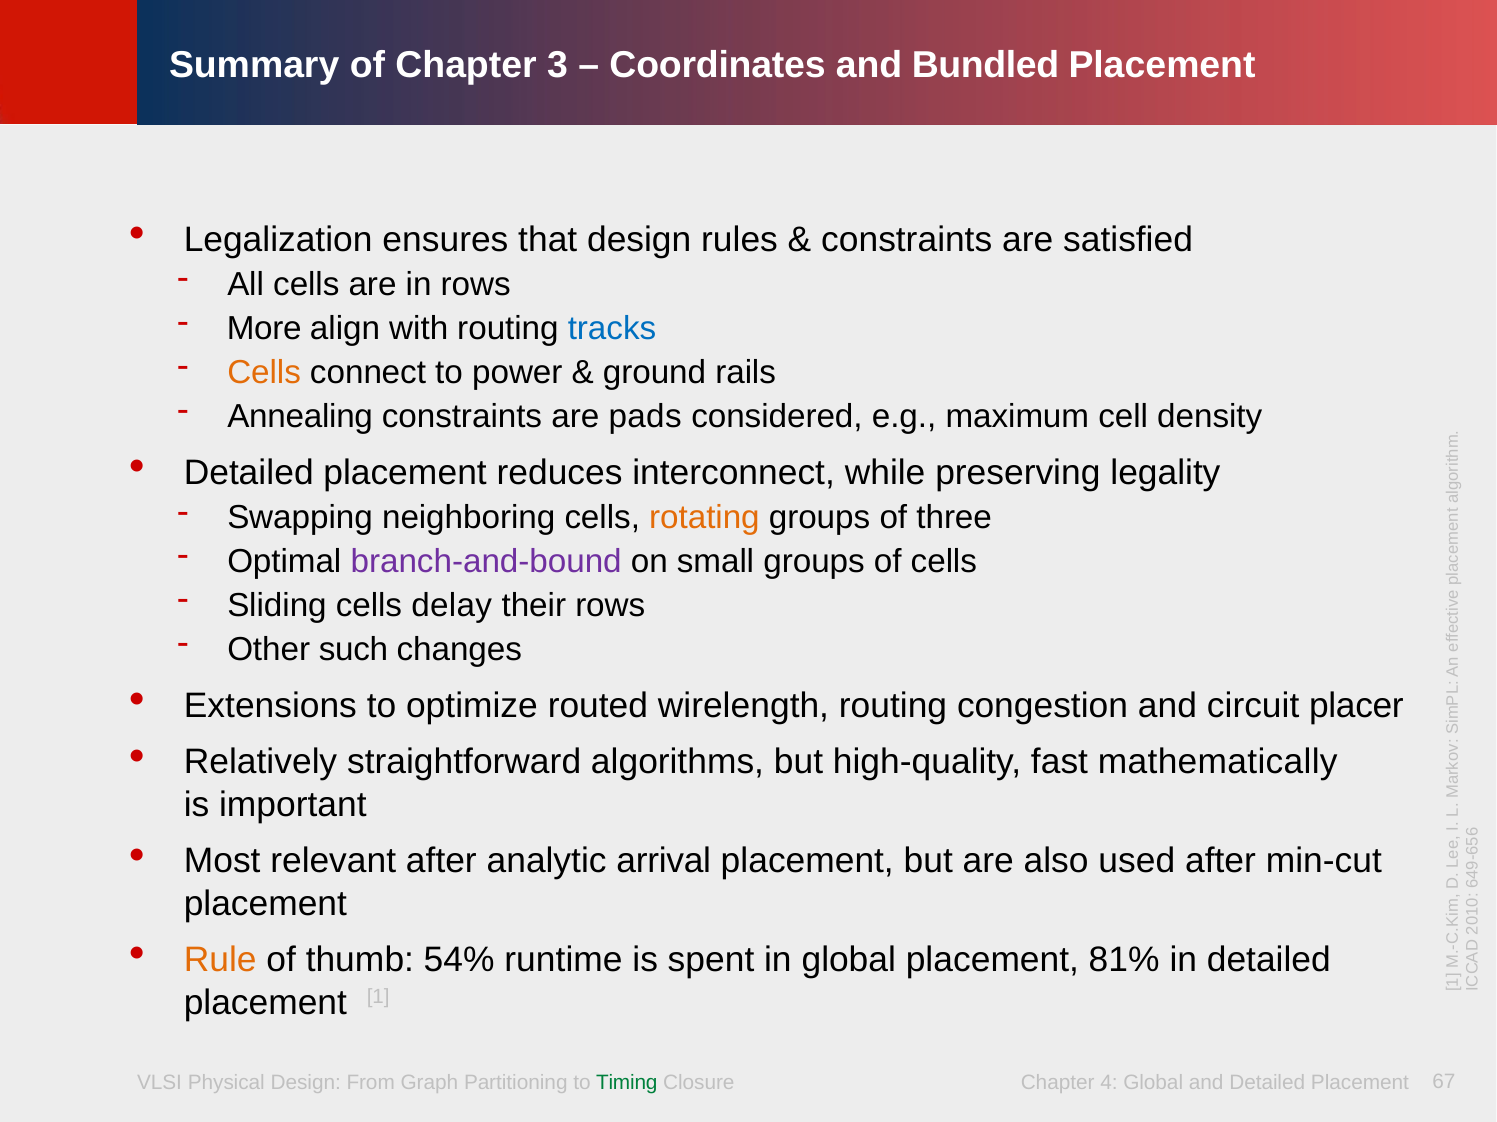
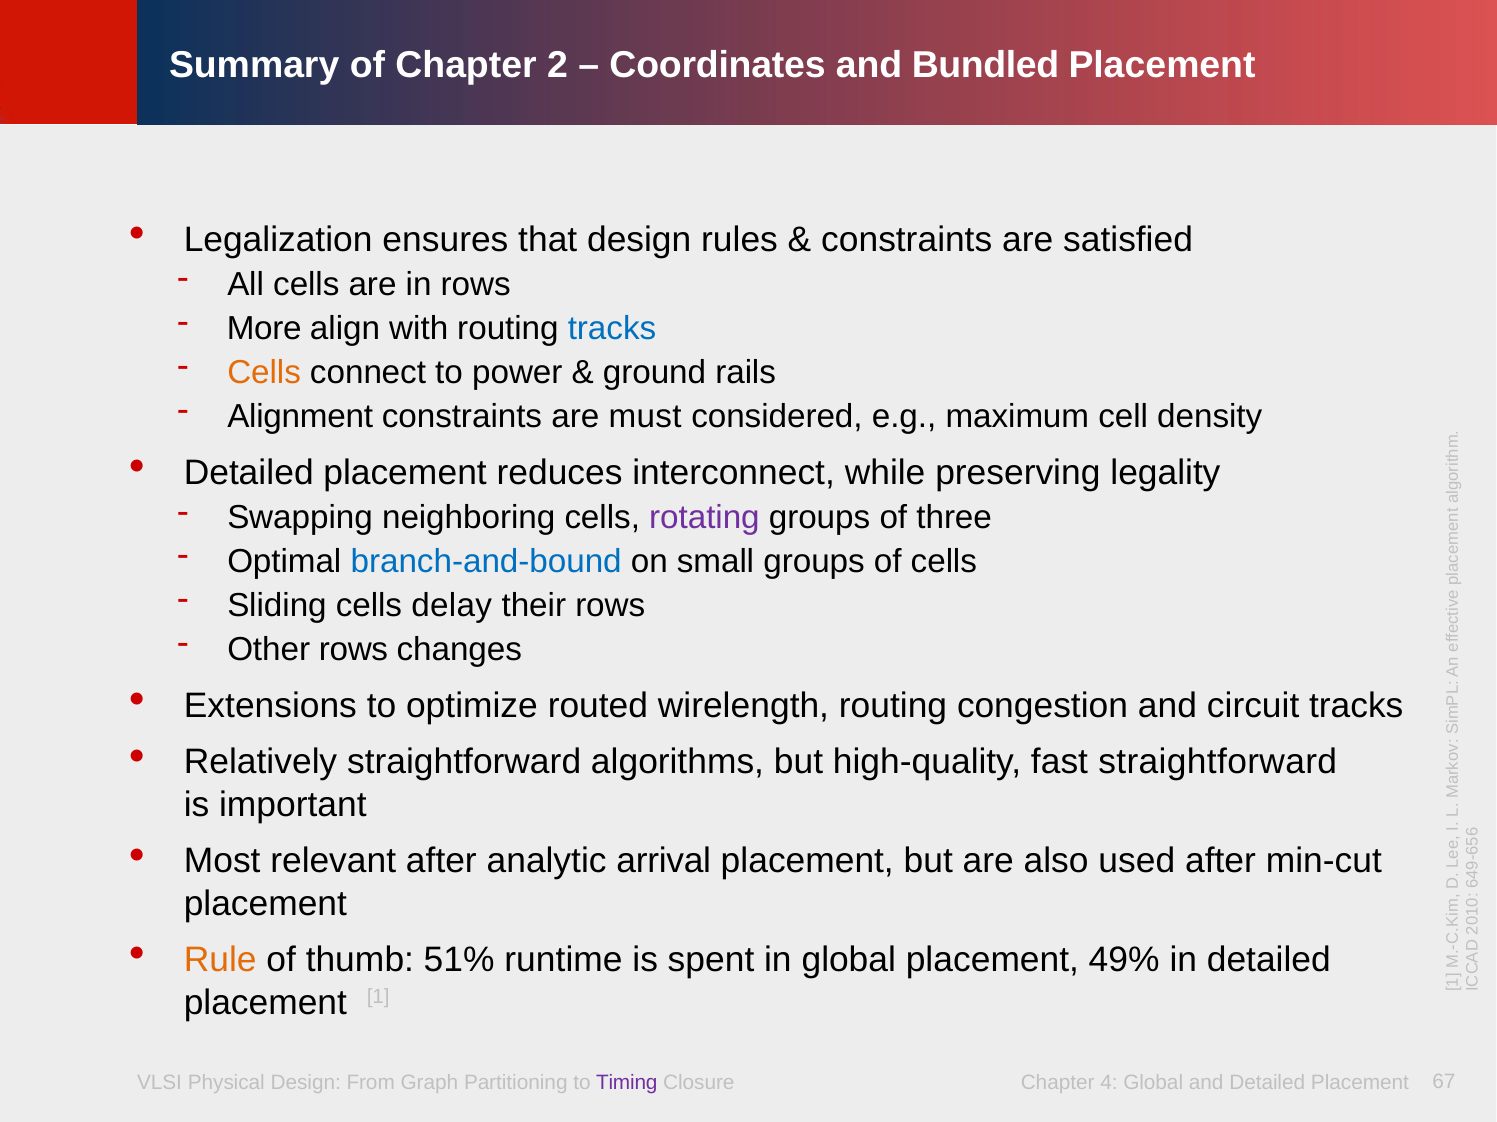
Chapter 3: 3 -> 2 (557, 65)
Annealing: Annealing -> Alignment (300, 417)
pads: pads -> must (645, 417)
rotating colour: orange -> purple (704, 518)
branch-and-bound colour: purple -> blue (486, 562)
Other such: such -> rows (353, 650)
circuit placer: placer -> tracks (1356, 706)
fast mathematically: mathematically -> straightforward (1218, 763)
54%: 54% -> 51% (459, 961)
81%: 81% -> 49% (1124, 961)
Timing colour: green -> purple (627, 1083)
